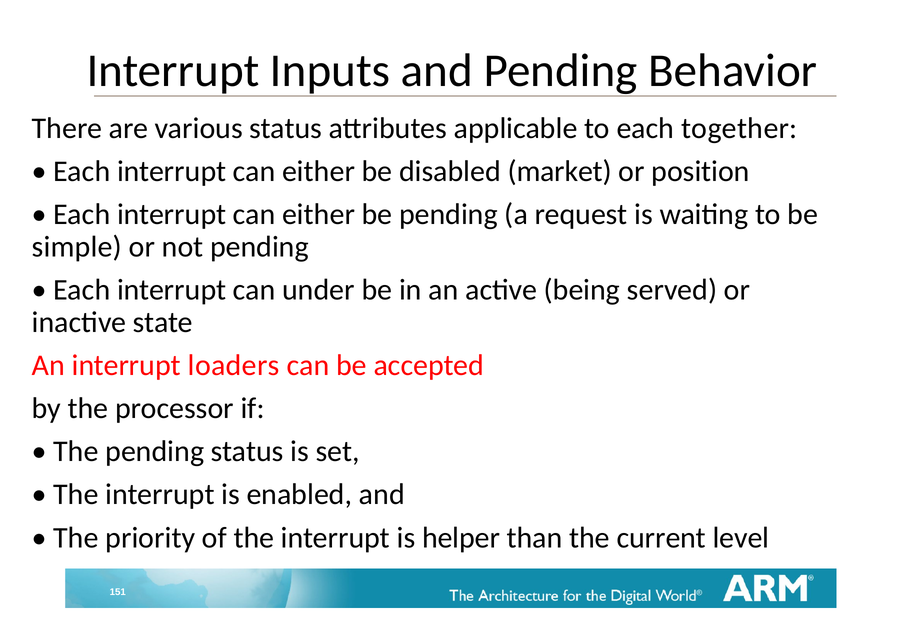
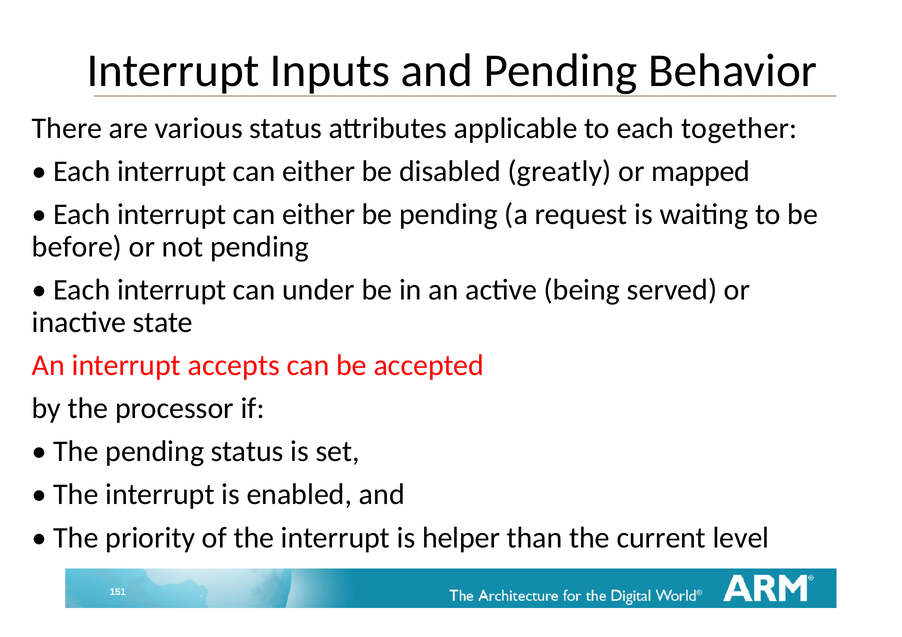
market: market -> greatly (560, 171)
position: position -> mapped (701, 171)
simple: simple -> before (77, 247)
loaders: loaders -> accepts (234, 365)
